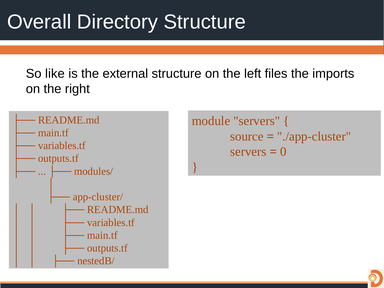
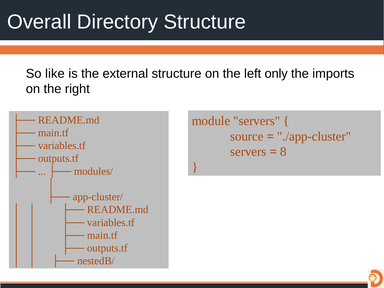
files: files -> only (276, 74)
0: 0 -> 8 (283, 152)
